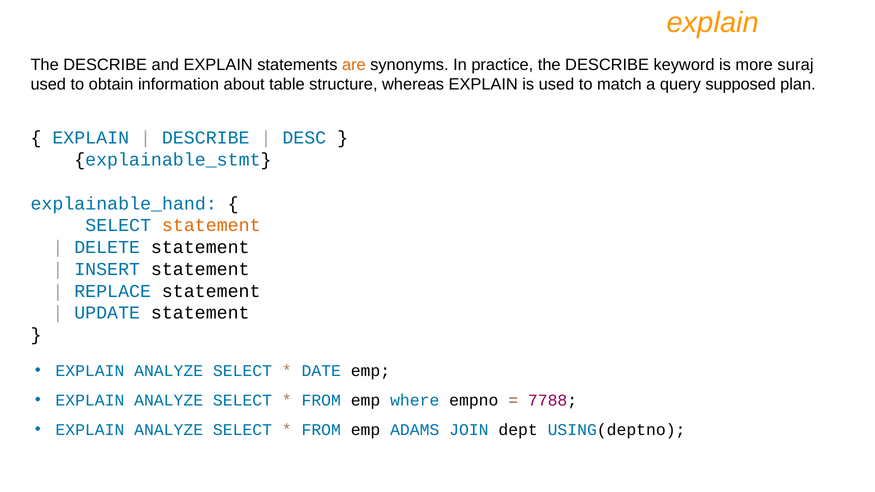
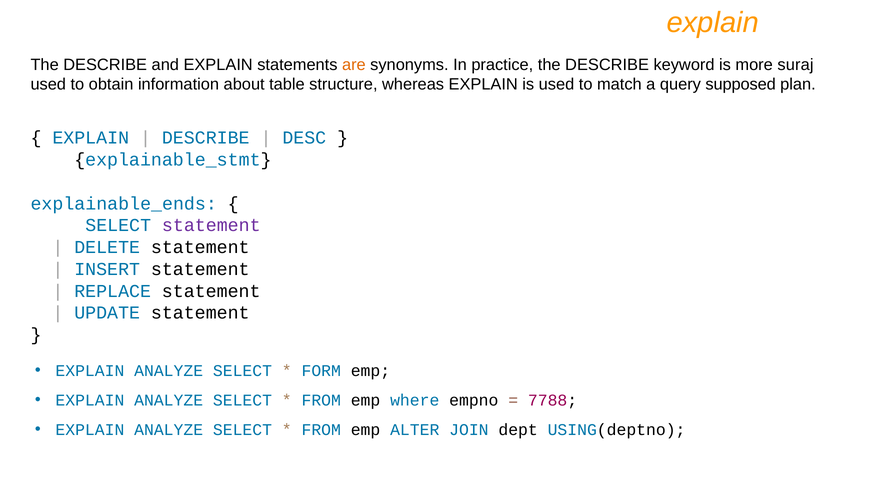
explainable_hand: explainable_hand -> explainable_ends (124, 204)
statement colour: orange -> purple (211, 225)
DATE: DATE -> FORM (321, 371)
ADAMS: ADAMS -> ALTER (415, 430)
